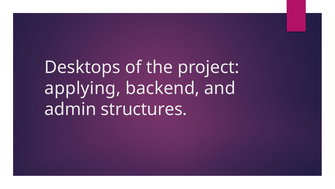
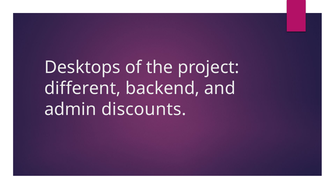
applying: applying -> different (83, 88)
structures: structures -> discounts (144, 109)
